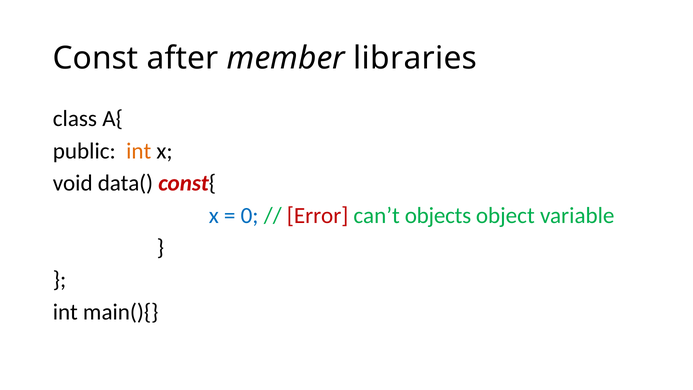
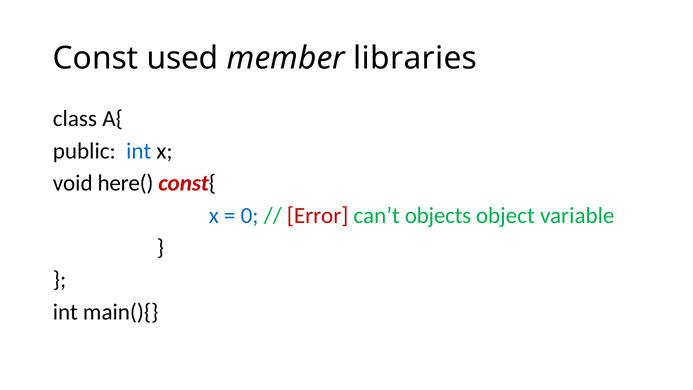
after: after -> used (183, 58)
int colour: orange -> blue (139, 151)
data(: data( -> here( (125, 183)
